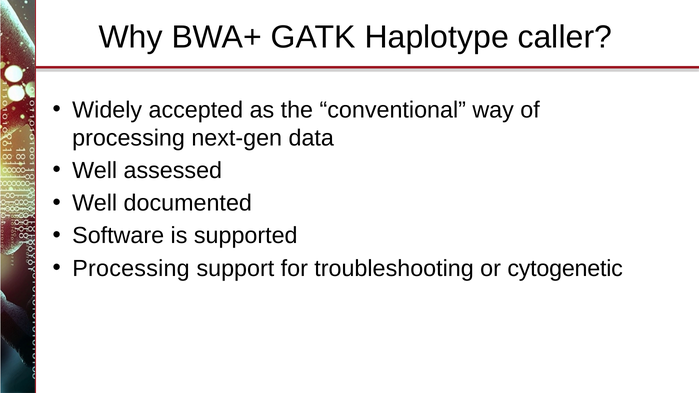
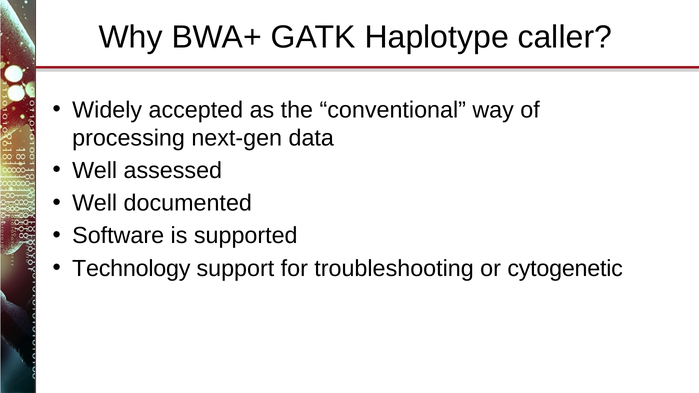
Processing: Processing -> Technology (131, 268)
